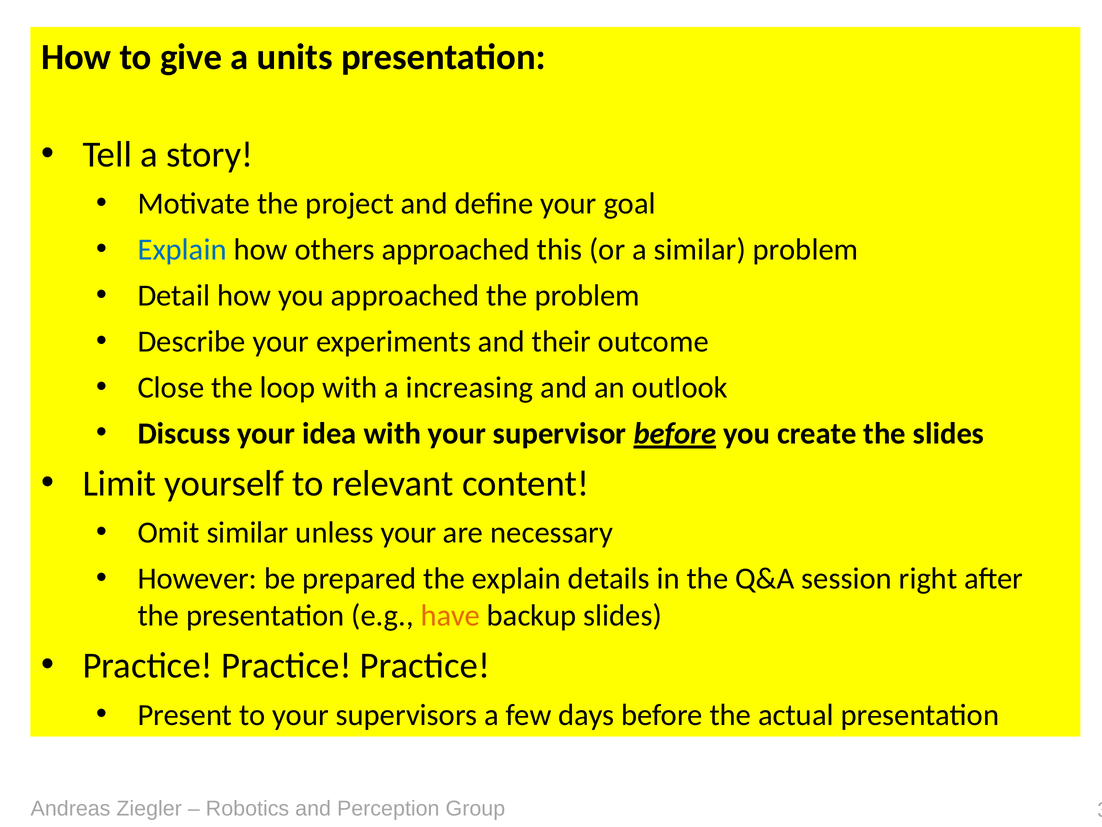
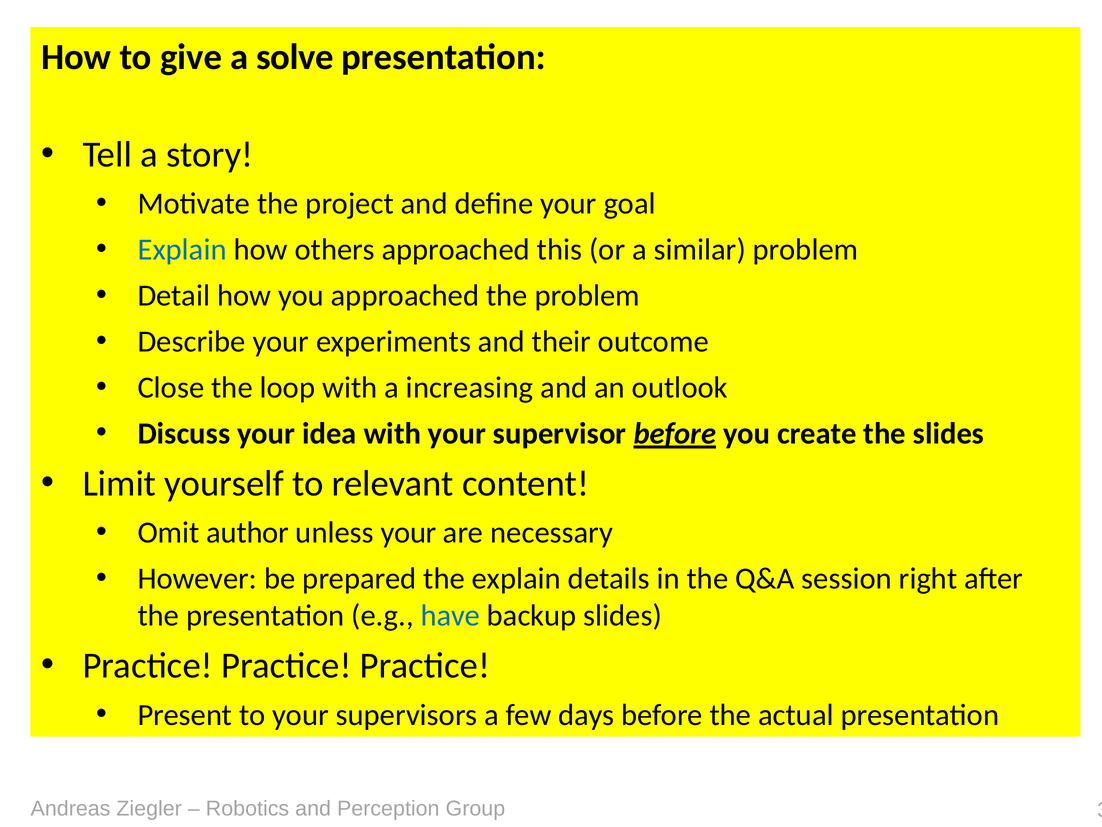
units: units -> solve (295, 57)
Omit similar: similar -> author (248, 533)
have colour: orange -> blue (450, 615)
